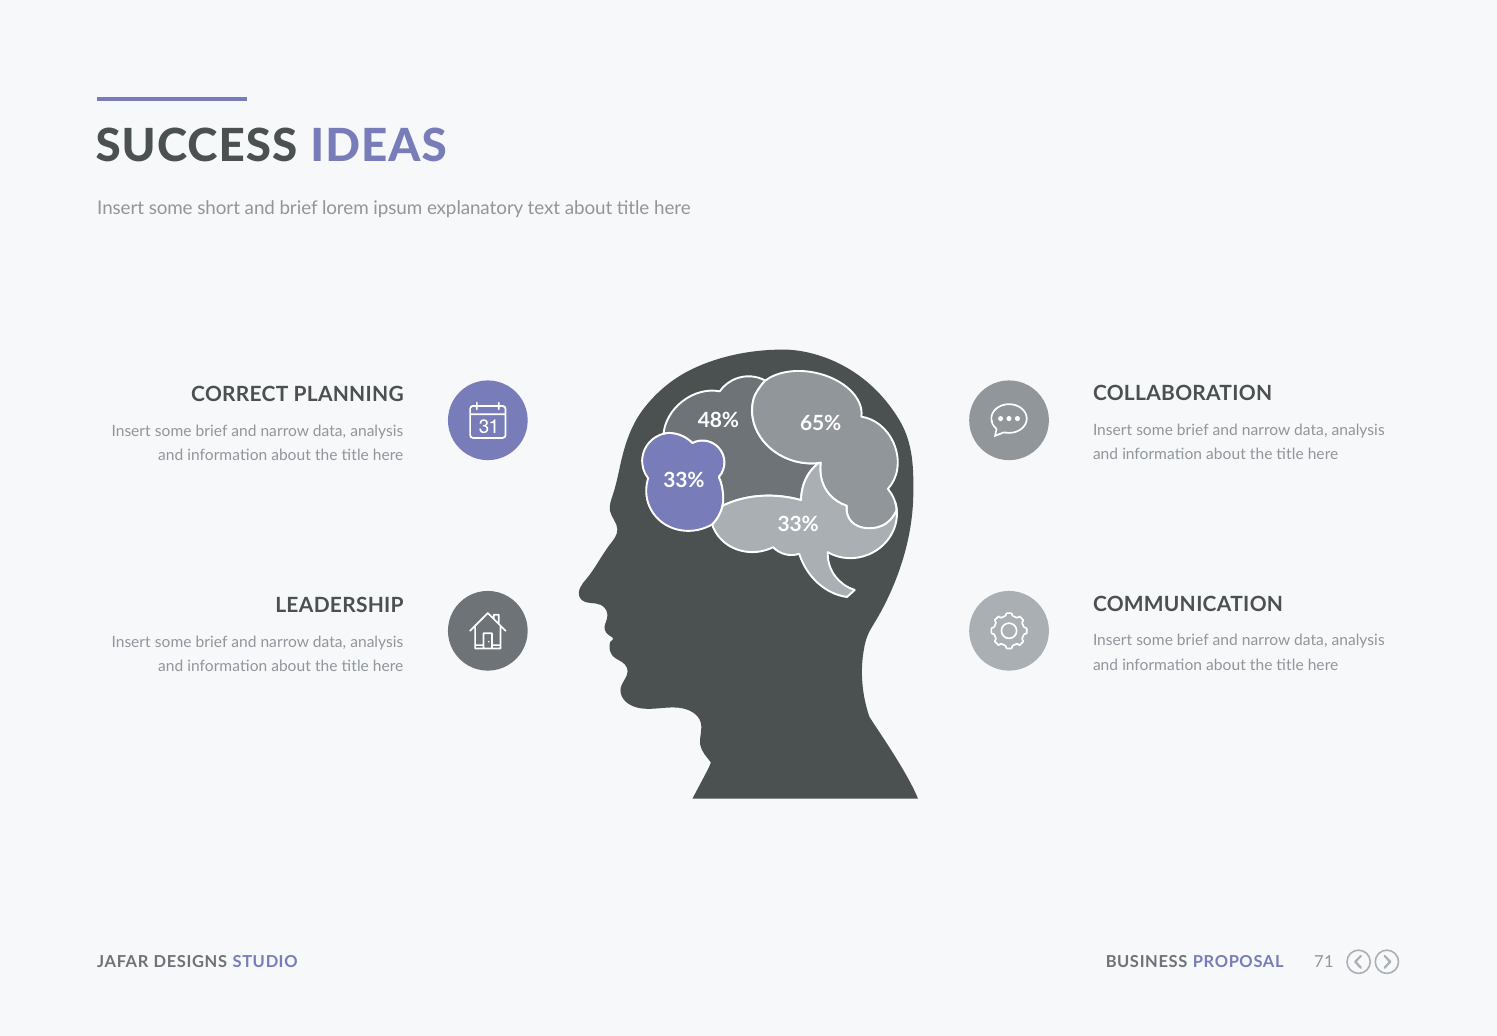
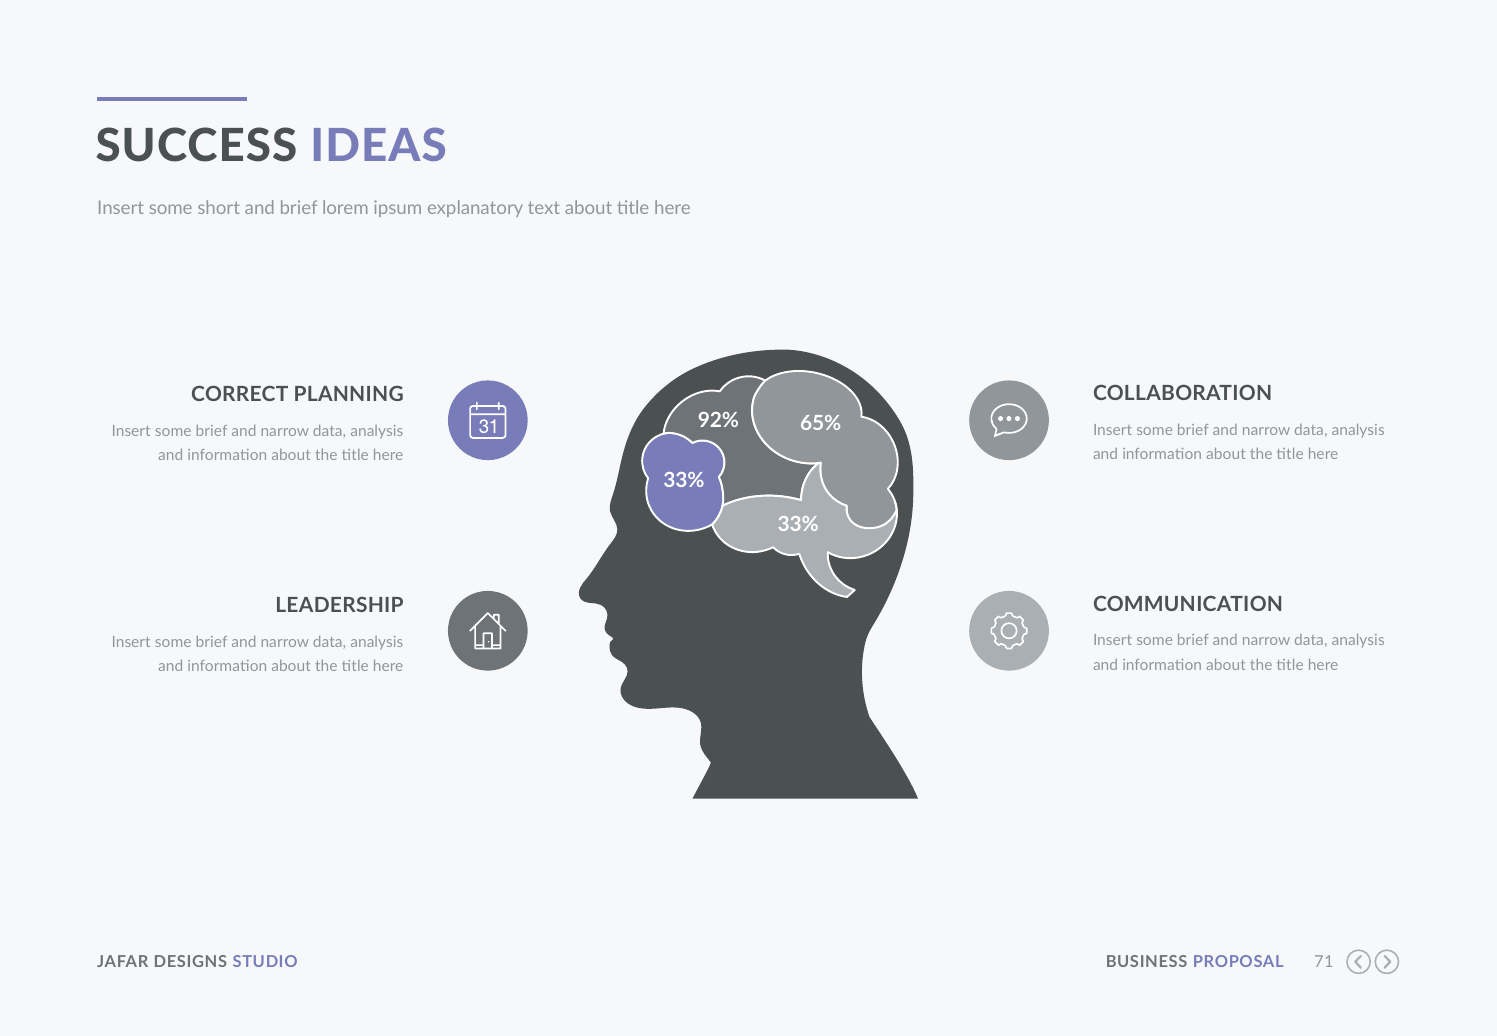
48%: 48% -> 92% (718, 421)
